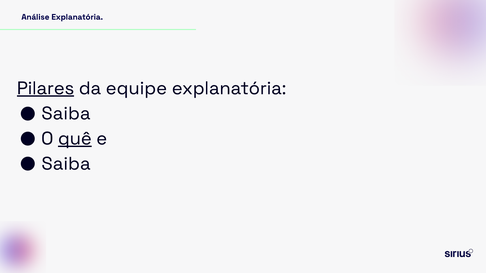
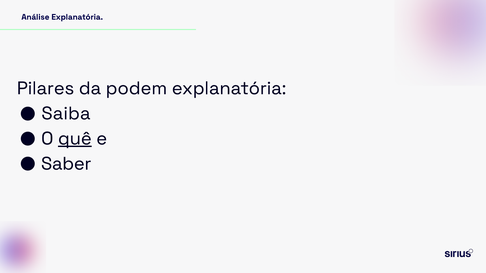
Pilares underline: present -> none (46, 88)
equipe: equipe -> podem (136, 88)
Saiba: Saiba -> Saber (66, 164)
